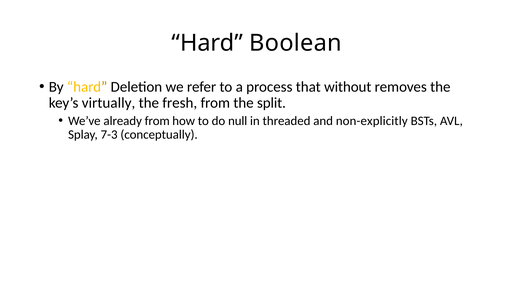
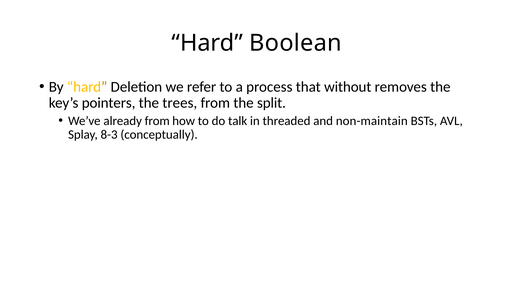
virtually: virtually -> pointers (109, 103)
fresh: fresh -> trees (180, 103)
null: null -> talk (238, 121)
non-explicitly: non-explicitly -> non-maintain (372, 121)
7-3: 7-3 -> 8-3 (109, 135)
